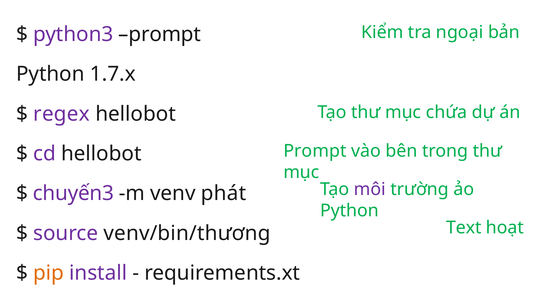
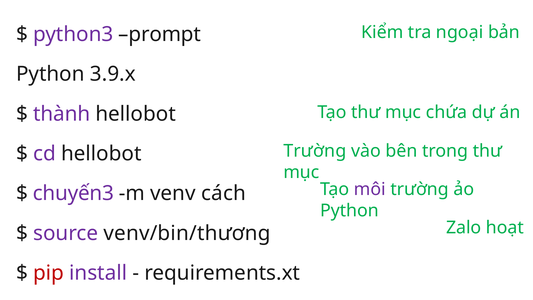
1.7.x: 1.7.x -> 3.9.x (113, 74)
regex: regex -> thành (62, 114)
Prompt: Prompt -> Trường (315, 151)
phát: phát -> cách (224, 193)
Text: Text -> Zalo (464, 227)
pip colour: orange -> red (49, 273)
